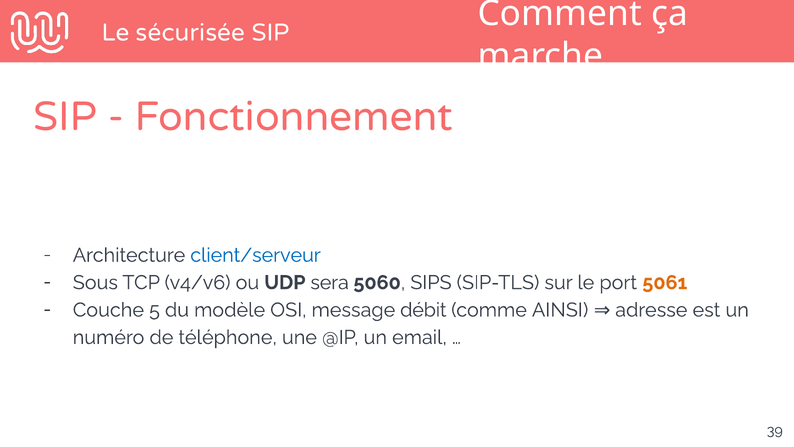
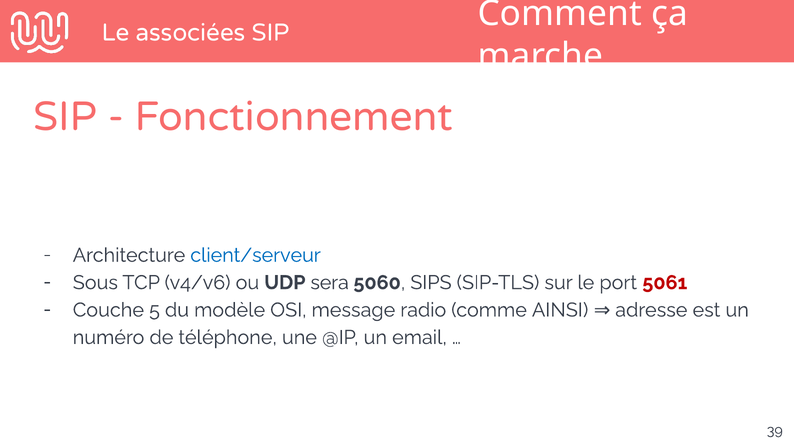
sécurisée: sécurisée -> associées (190, 33)
5061 colour: orange -> red (665, 282)
débit: débit -> radio (423, 310)
